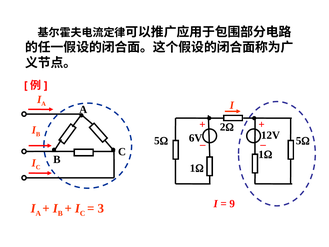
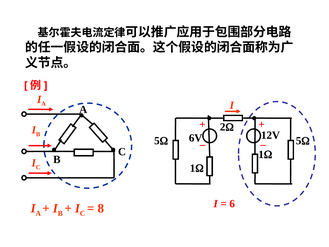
9: 9 -> 6 (232, 204)
3: 3 -> 8 (101, 208)
